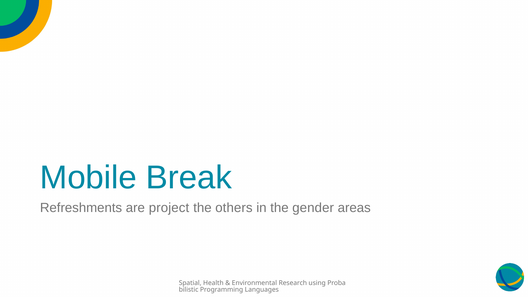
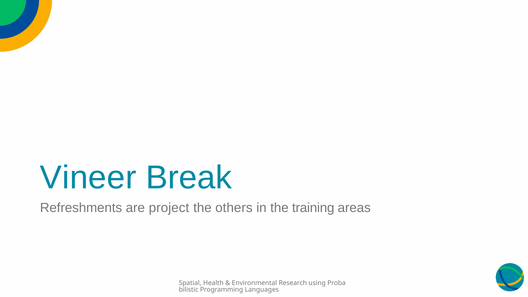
Mobile: Mobile -> Vineer (88, 178)
gender: gender -> training (313, 208)
